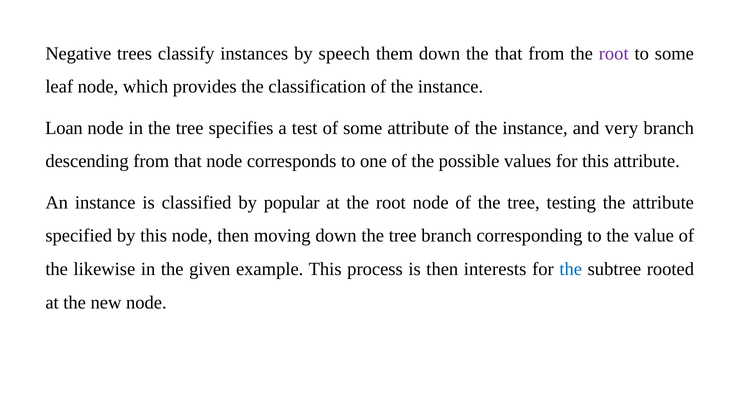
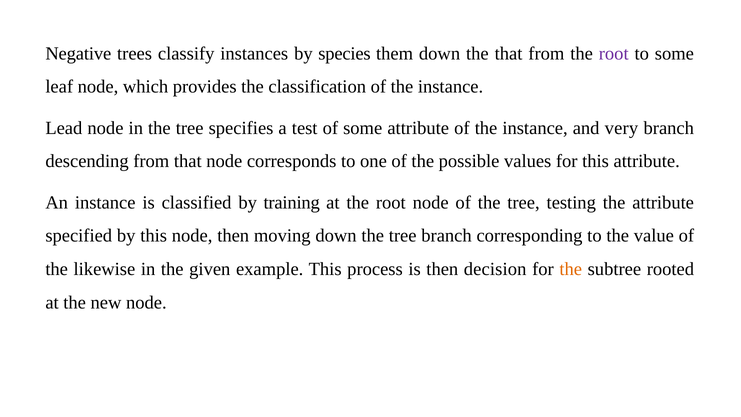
speech: speech -> species (344, 53)
Loan: Loan -> Lead (64, 128)
popular: popular -> training (292, 202)
interests: interests -> decision (495, 269)
the colour: blue -> orange (571, 269)
